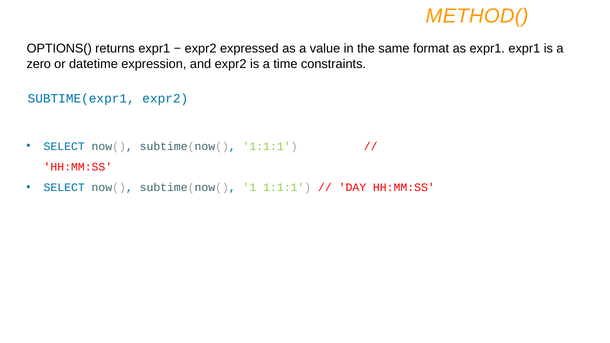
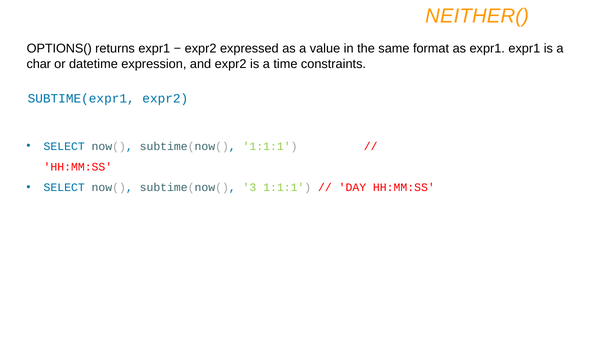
METHOD(: METHOD( -> NEITHER( (477, 16)
zero: zero -> char (39, 64)
1: 1 -> 3 (249, 188)
